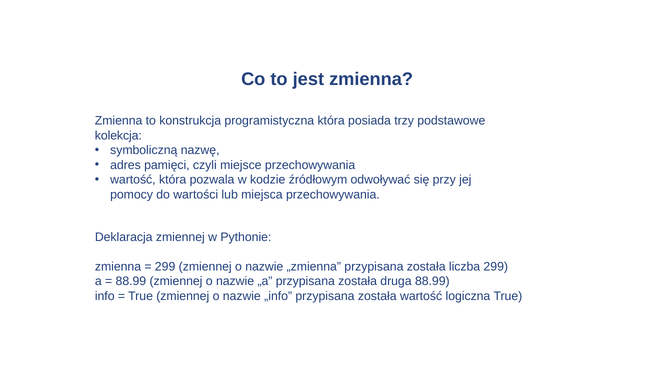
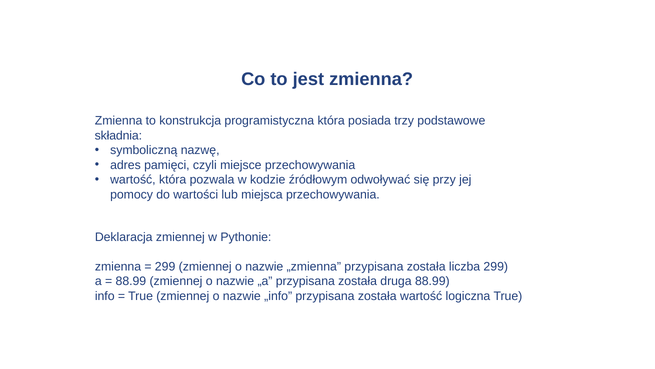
kolekcja: kolekcja -> składnia (118, 135)
